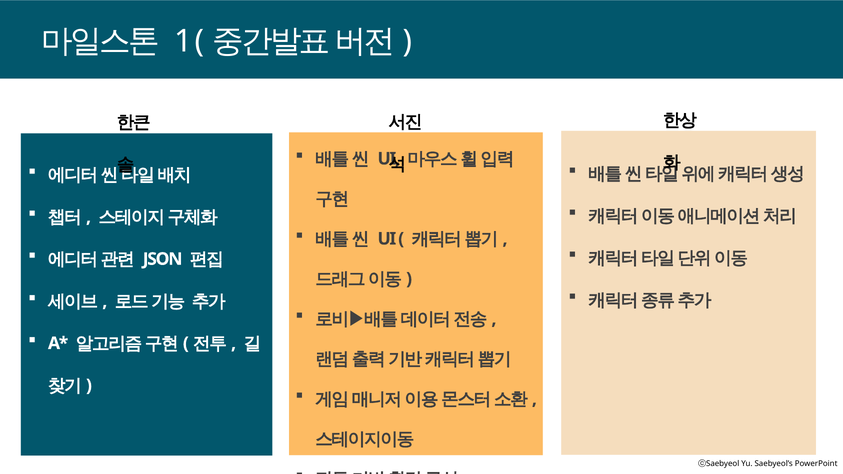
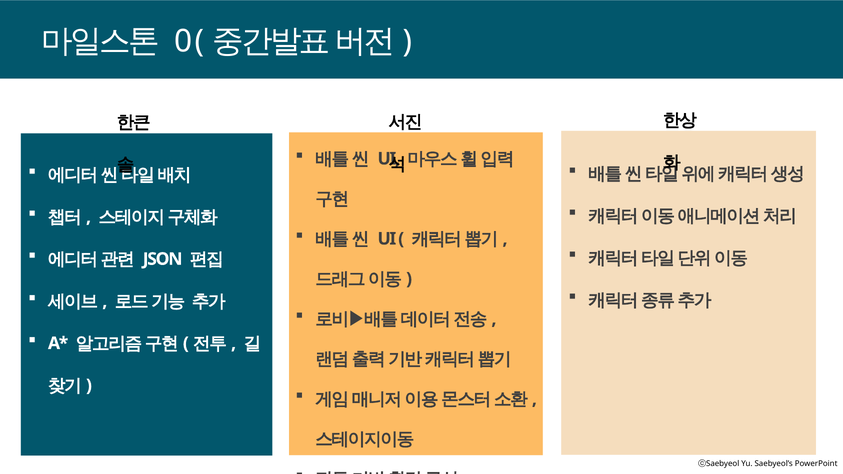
1: 1 -> 0 (183, 41)
